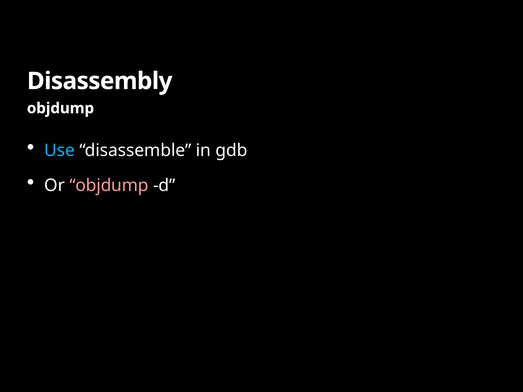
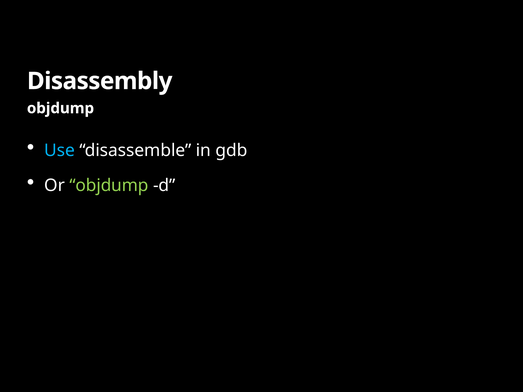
objdump colour: pink -> light green (109, 186)
